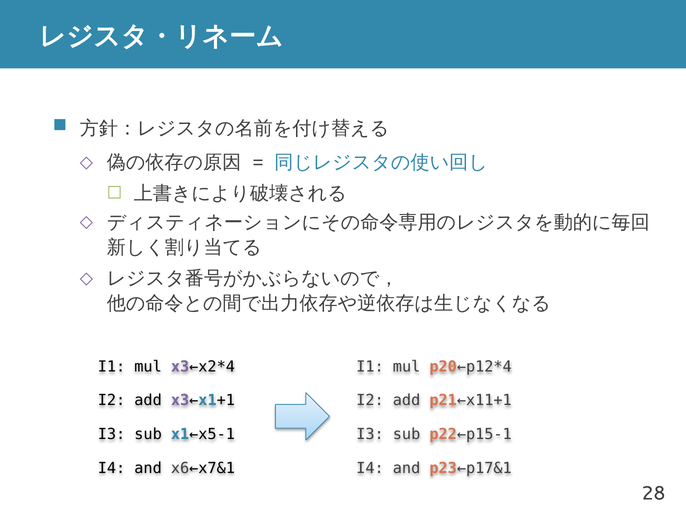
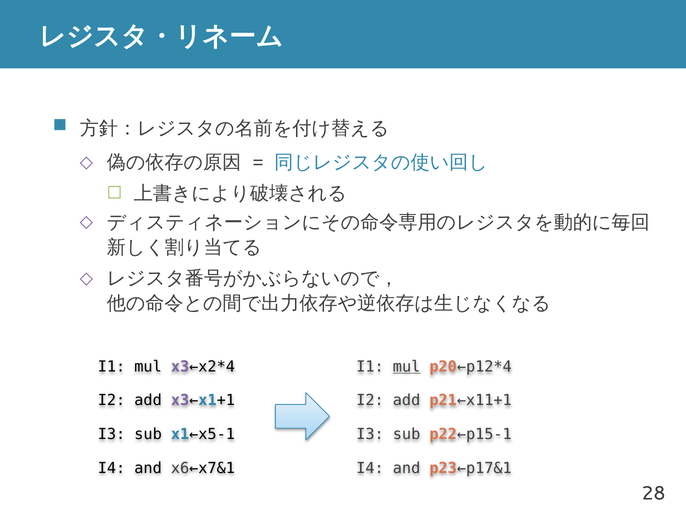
mul underline: none -> present (407, 366)
